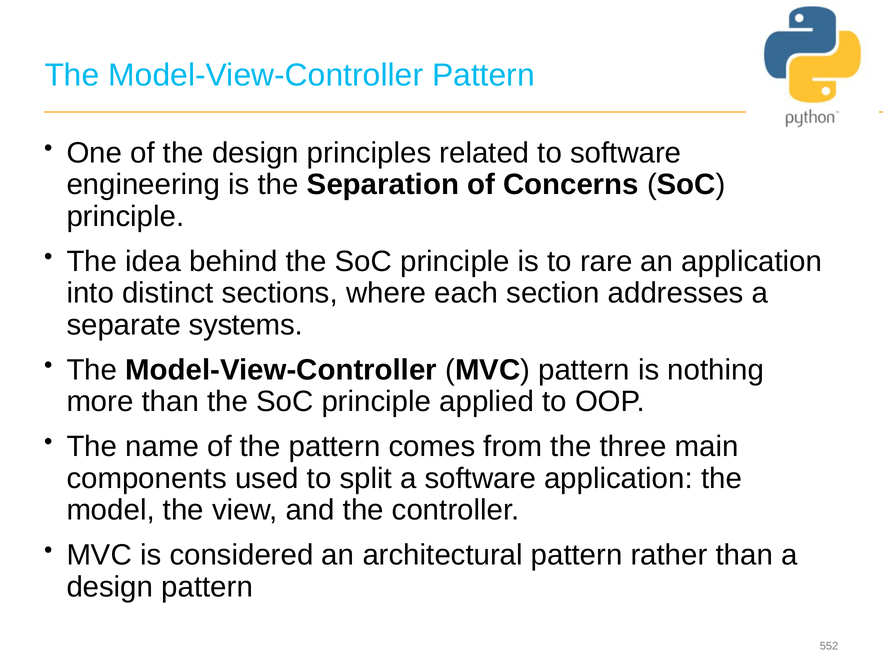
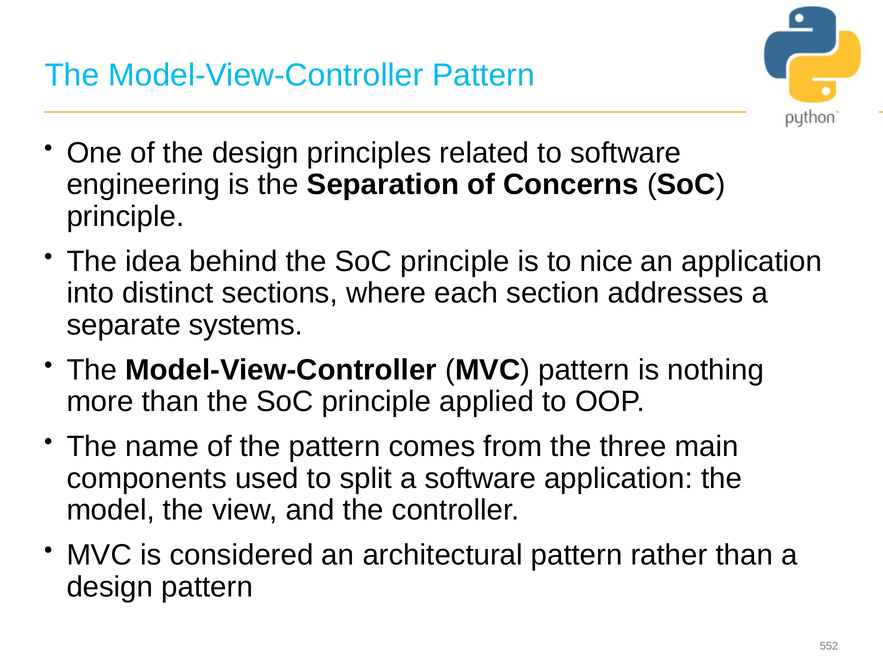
rare: rare -> nice (606, 262)
